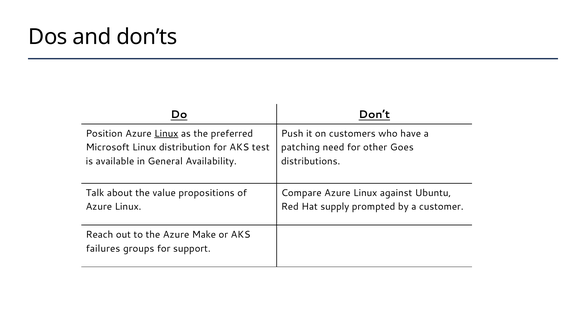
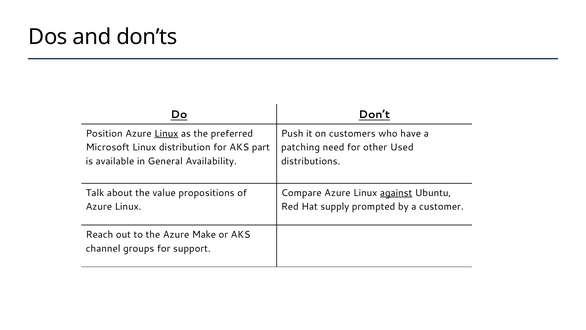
test: test -> part (261, 147)
Goes: Goes -> Used (402, 147)
against underline: none -> present (396, 193)
failures: failures -> channel (103, 248)
